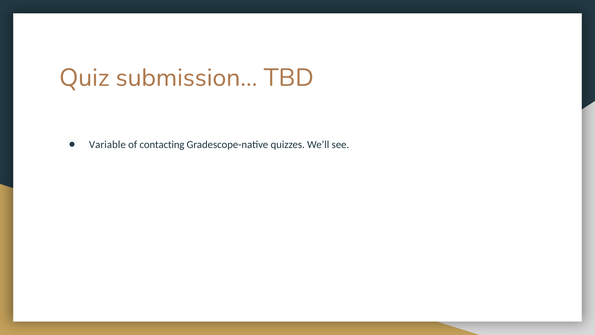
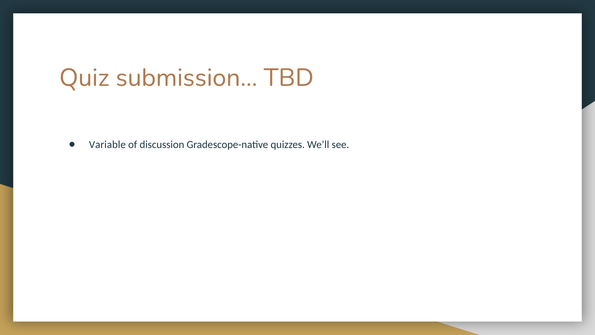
contacting: contacting -> discussion (162, 145)
